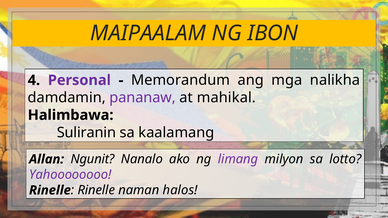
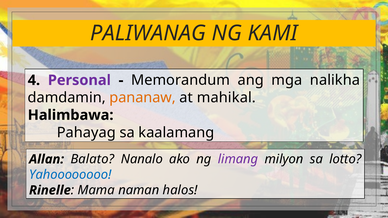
MAIPAALAM: MAIPAALAM -> PALIWANAG (148, 33)
IBON: IBON -> KAMI (273, 33)
pananaw colour: purple -> orange (143, 98)
Suliranin: Suliranin -> Pahayag (86, 133)
Ngunit: Ngunit -> Balato (92, 159)
Yahoooooooo colour: purple -> blue (70, 175)
Rinelle: Rinelle -> Mama (96, 190)
